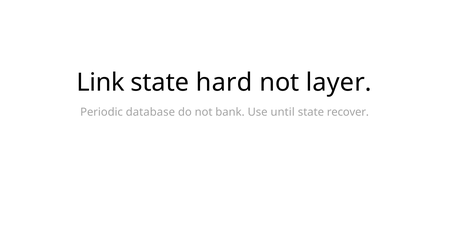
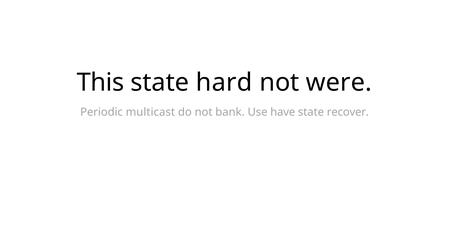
Link: Link -> This (101, 83)
layer: layer -> were (339, 83)
database: database -> multicast (150, 113)
until: until -> have (283, 113)
